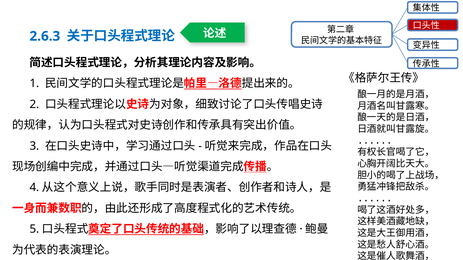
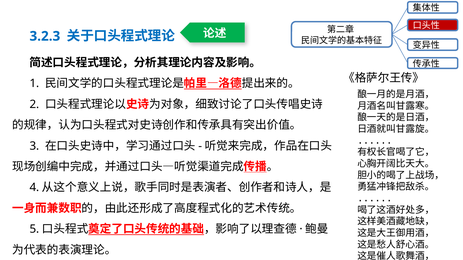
2.6.3: 2.6.3 -> 3.2.3 (45, 36)
